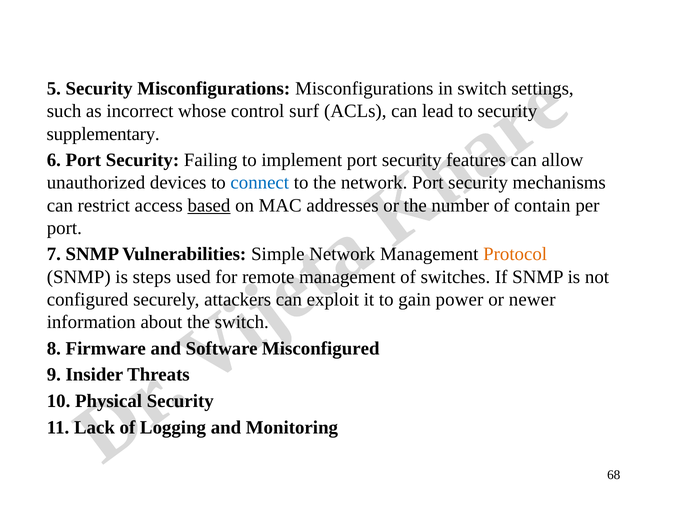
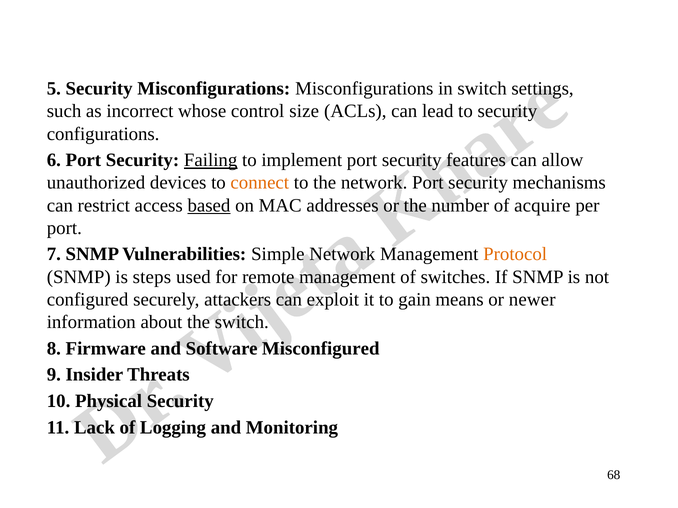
surf: surf -> size (304, 111)
supplementary: supplementary -> configurations (103, 134)
Failing underline: none -> present (211, 160)
connect colour: blue -> orange (260, 183)
contain: contain -> acquire (542, 206)
power: power -> means (460, 300)
